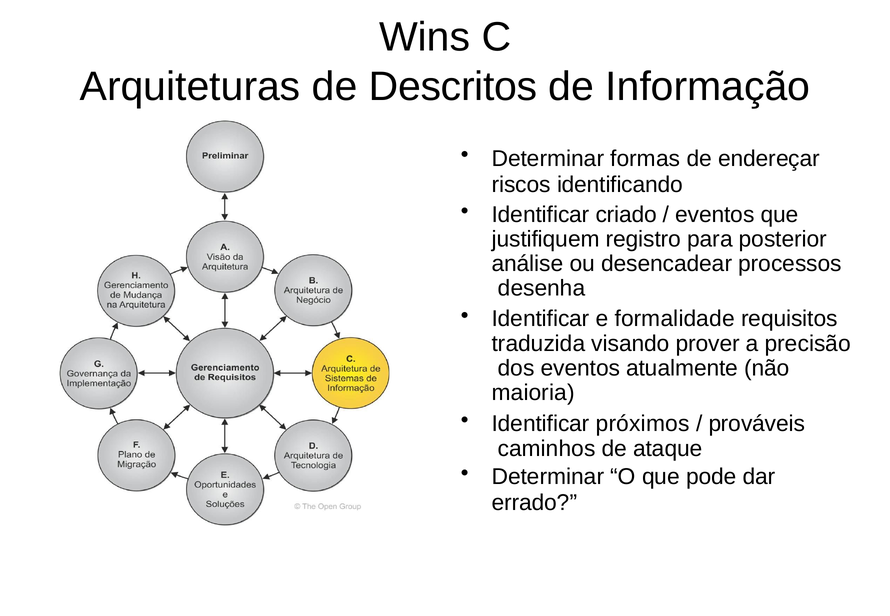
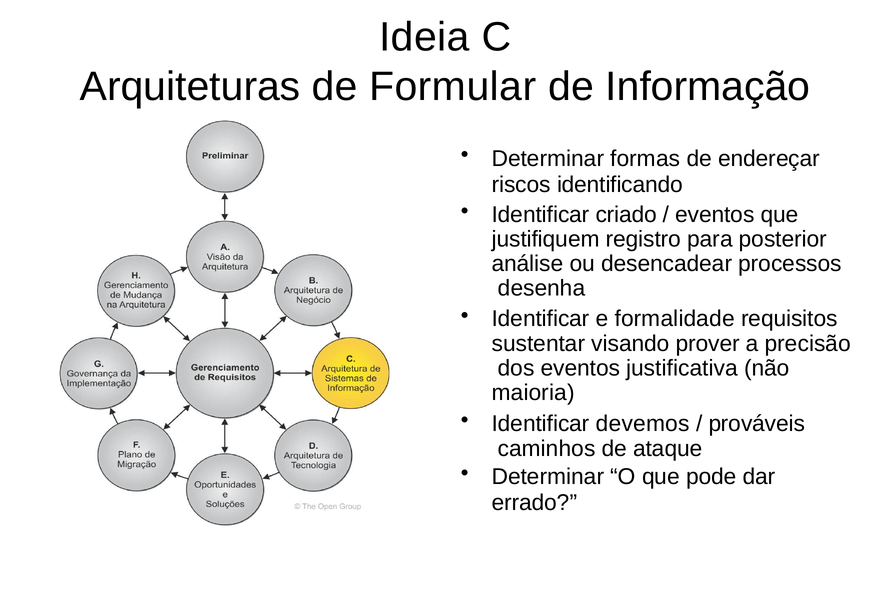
Wins: Wins -> Ideia (424, 37)
Descritos: Descritos -> Formular (453, 87)
traduzida: traduzida -> sustentar (538, 344)
atualmente: atualmente -> justificativa (682, 368)
próximos: próximos -> devemos (643, 424)
